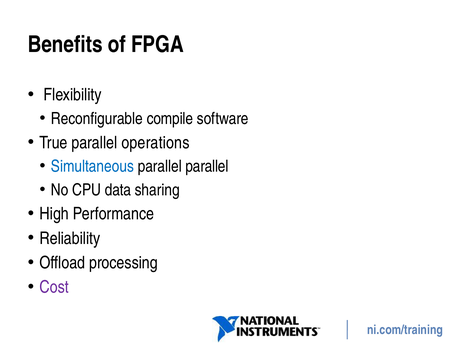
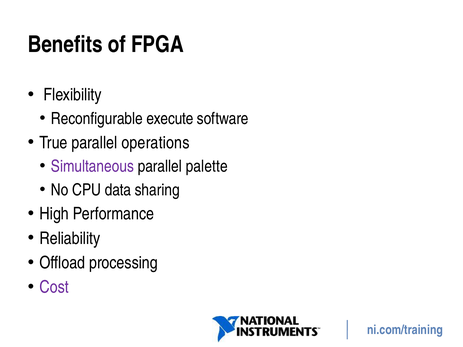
compile: compile -> execute (170, 119)
Simultaneous colour: blue -> purple (92, 167)
parallel parallel: parallel -> palette (207, 167)
